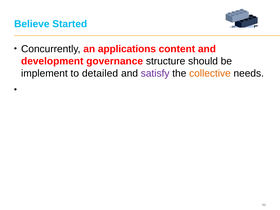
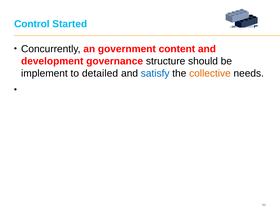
Believe: Believe -> Control (32, 24)
applications: applications -> government (127, 49)
satisfy colour: purple -> blue (155, 73)
